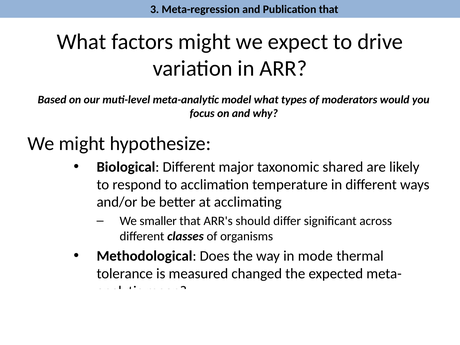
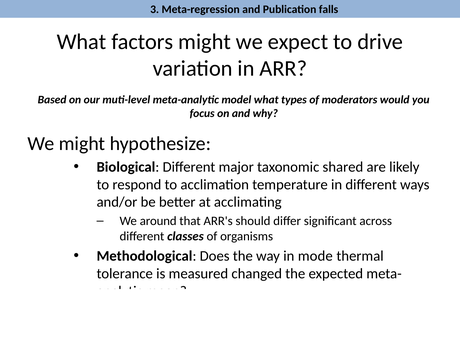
Publication that: that -> falls (329, 9)
smaller: smaller -> around (158, 221)
